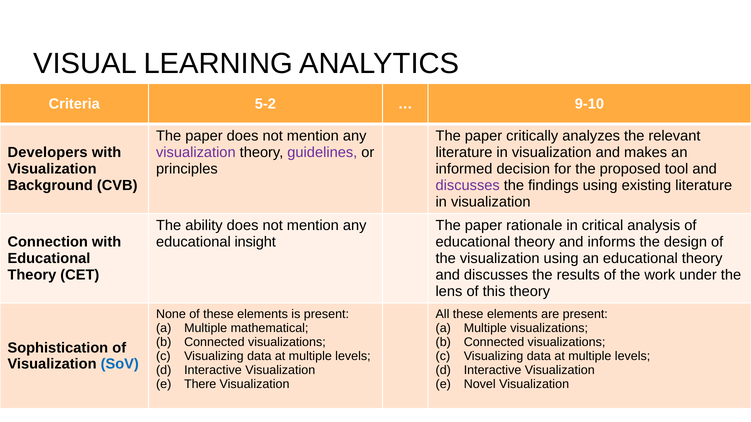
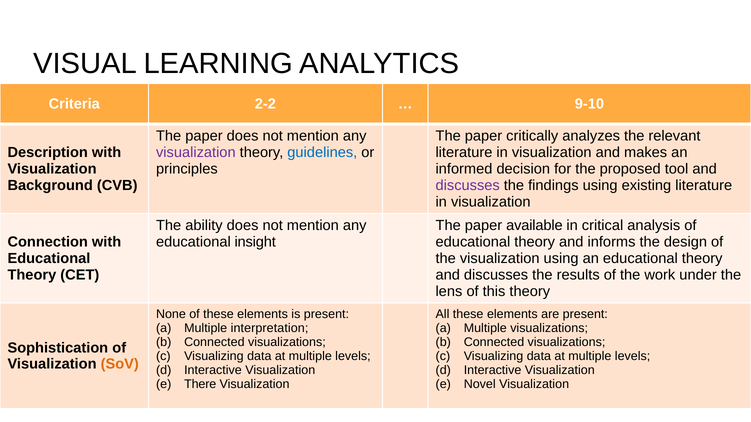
5-2: 5-2 -> 2-2 (265, 104)
Developers: Developers -> Description (48, 153)
guidelines colour: purple -> blue (322, 153)
rationale: rationale -> available (534, 226)
mathematical: mathematical -> interpretation (270, 328)
SoV colour: blue -> orange (120, 365)
